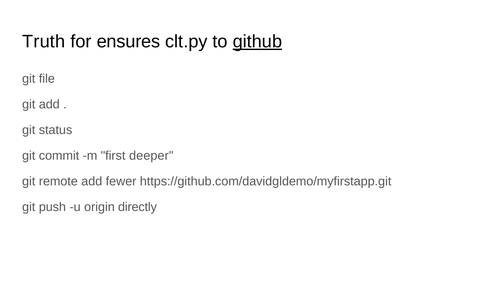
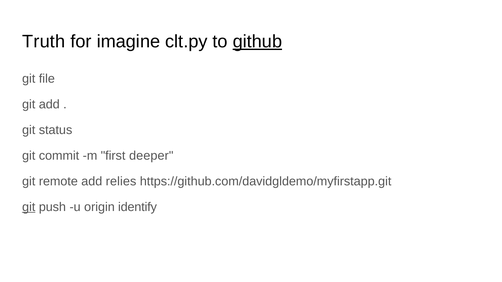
ensures: ensures -> imagine (128, 42)
fewer: fewer -> relies (121, 182)
git underline: none -> present (29, 207)
directly: directly -> identify (137, 207)
